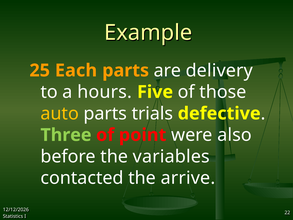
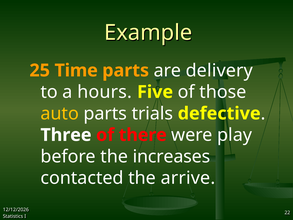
Each: Each -> Time (76, 70)
Three colour: light green -> white (66, 135)
point: point -> there (143, 135)
also: also -> play (235, 135)
variables: variables -> increases (171, 156)
